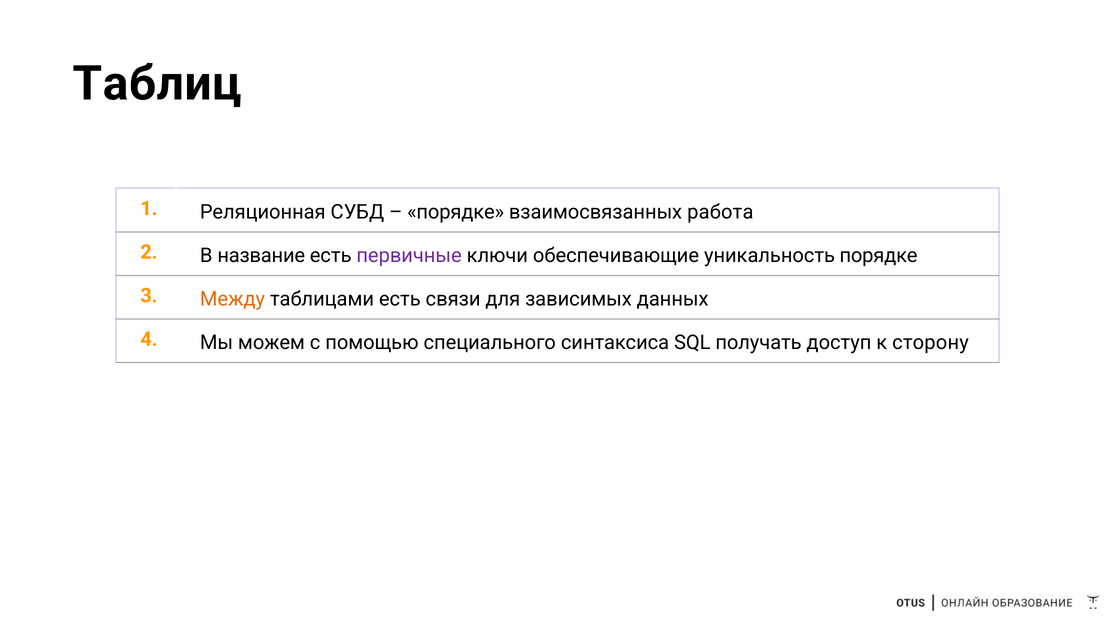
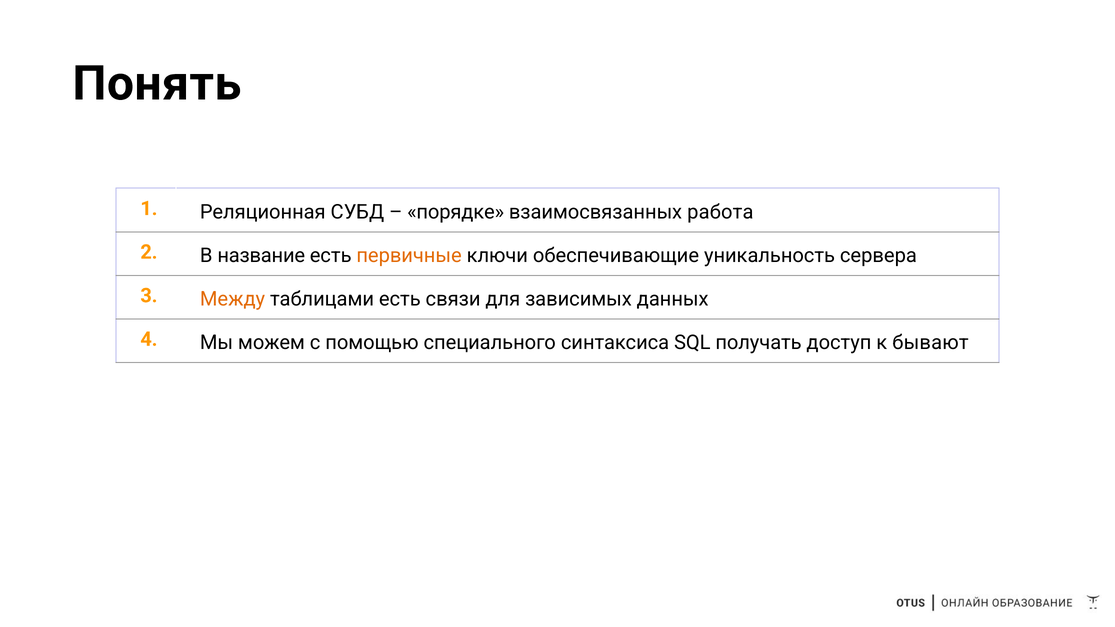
Таблиц: Таблиц -> Понять (157, 84)
первичные colour: purple -> orange (409, 256)
уникальность порядке: порядке -> сервера (878, 256)
сторону: сторону -> бывают (930, 343)
